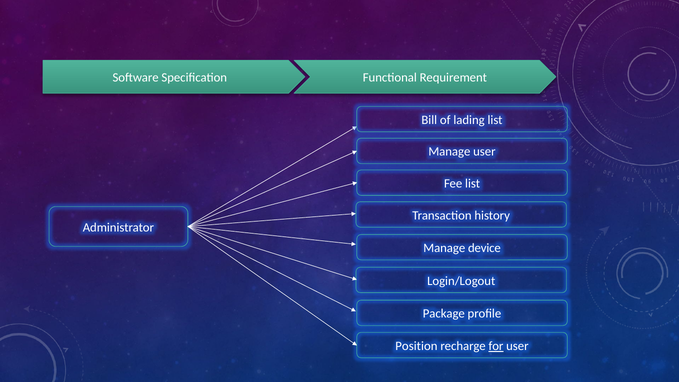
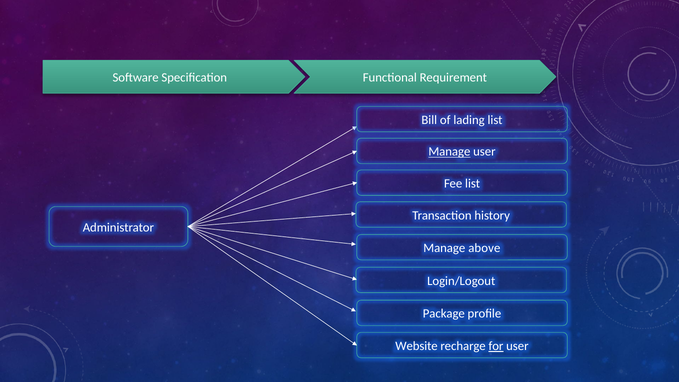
Manage underline: none -> present (449, 152)
device: device -> above (484, 248)
Position: Position -> Website (416, 346)
